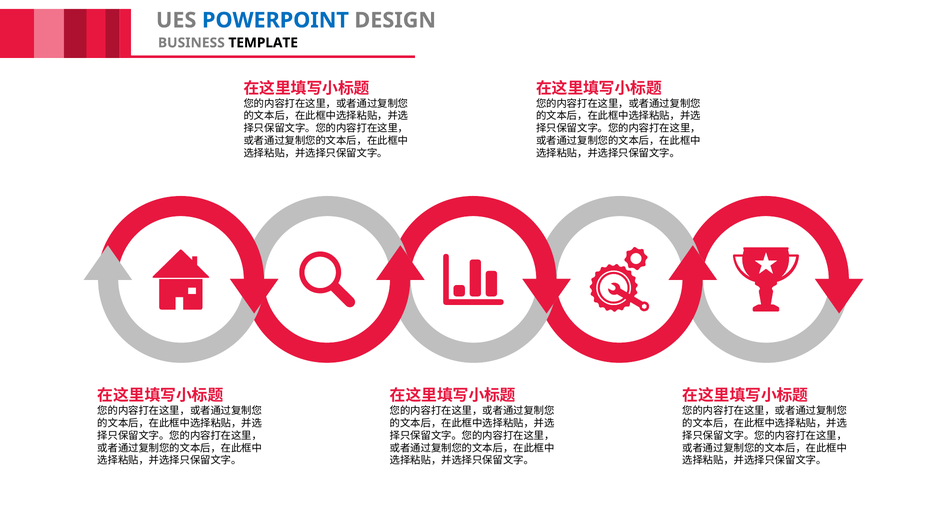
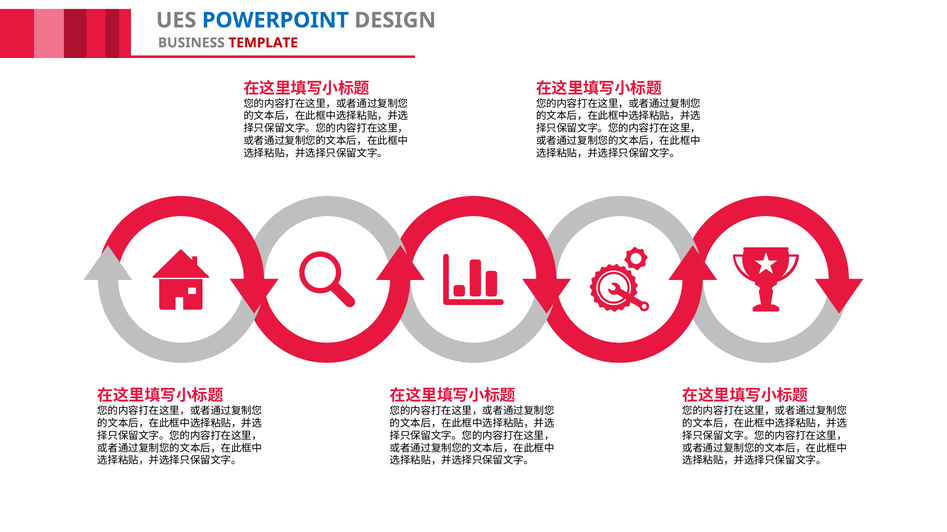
TEMPLATE colour: black -> red (263, 43)
